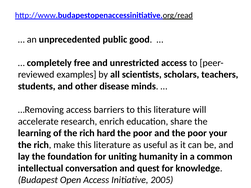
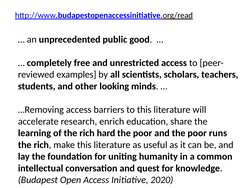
disease: disease -> looking (114, 86)
your: your -> runs (218, 133)
2005: 2005 -> 2020 (162, 180)
